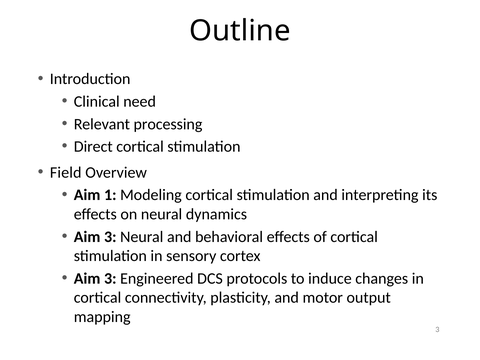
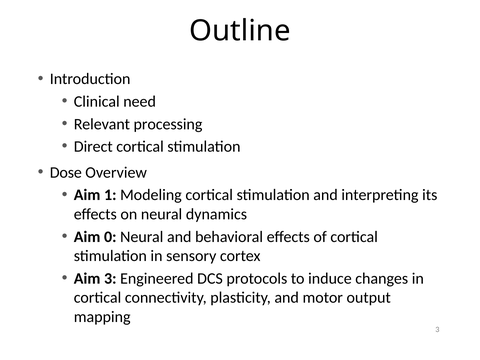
Field: Field -> Dose (66, 172)
3: 3 -> 0 (110, 237)
